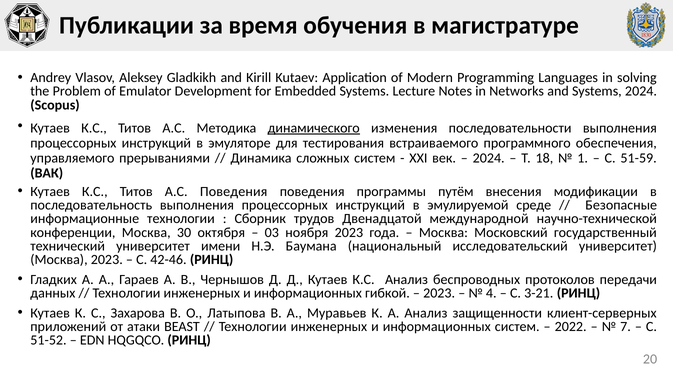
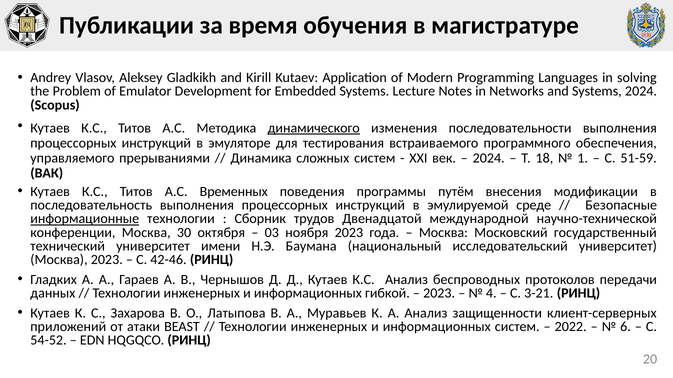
А.С Поведения: Поведения -> Временных (234, 192)
информационные underline: none -> present (85, 219)
7: 7 -> 6 (626, 327)
51-52: 51-52 -> 54-52 (48, 341)
